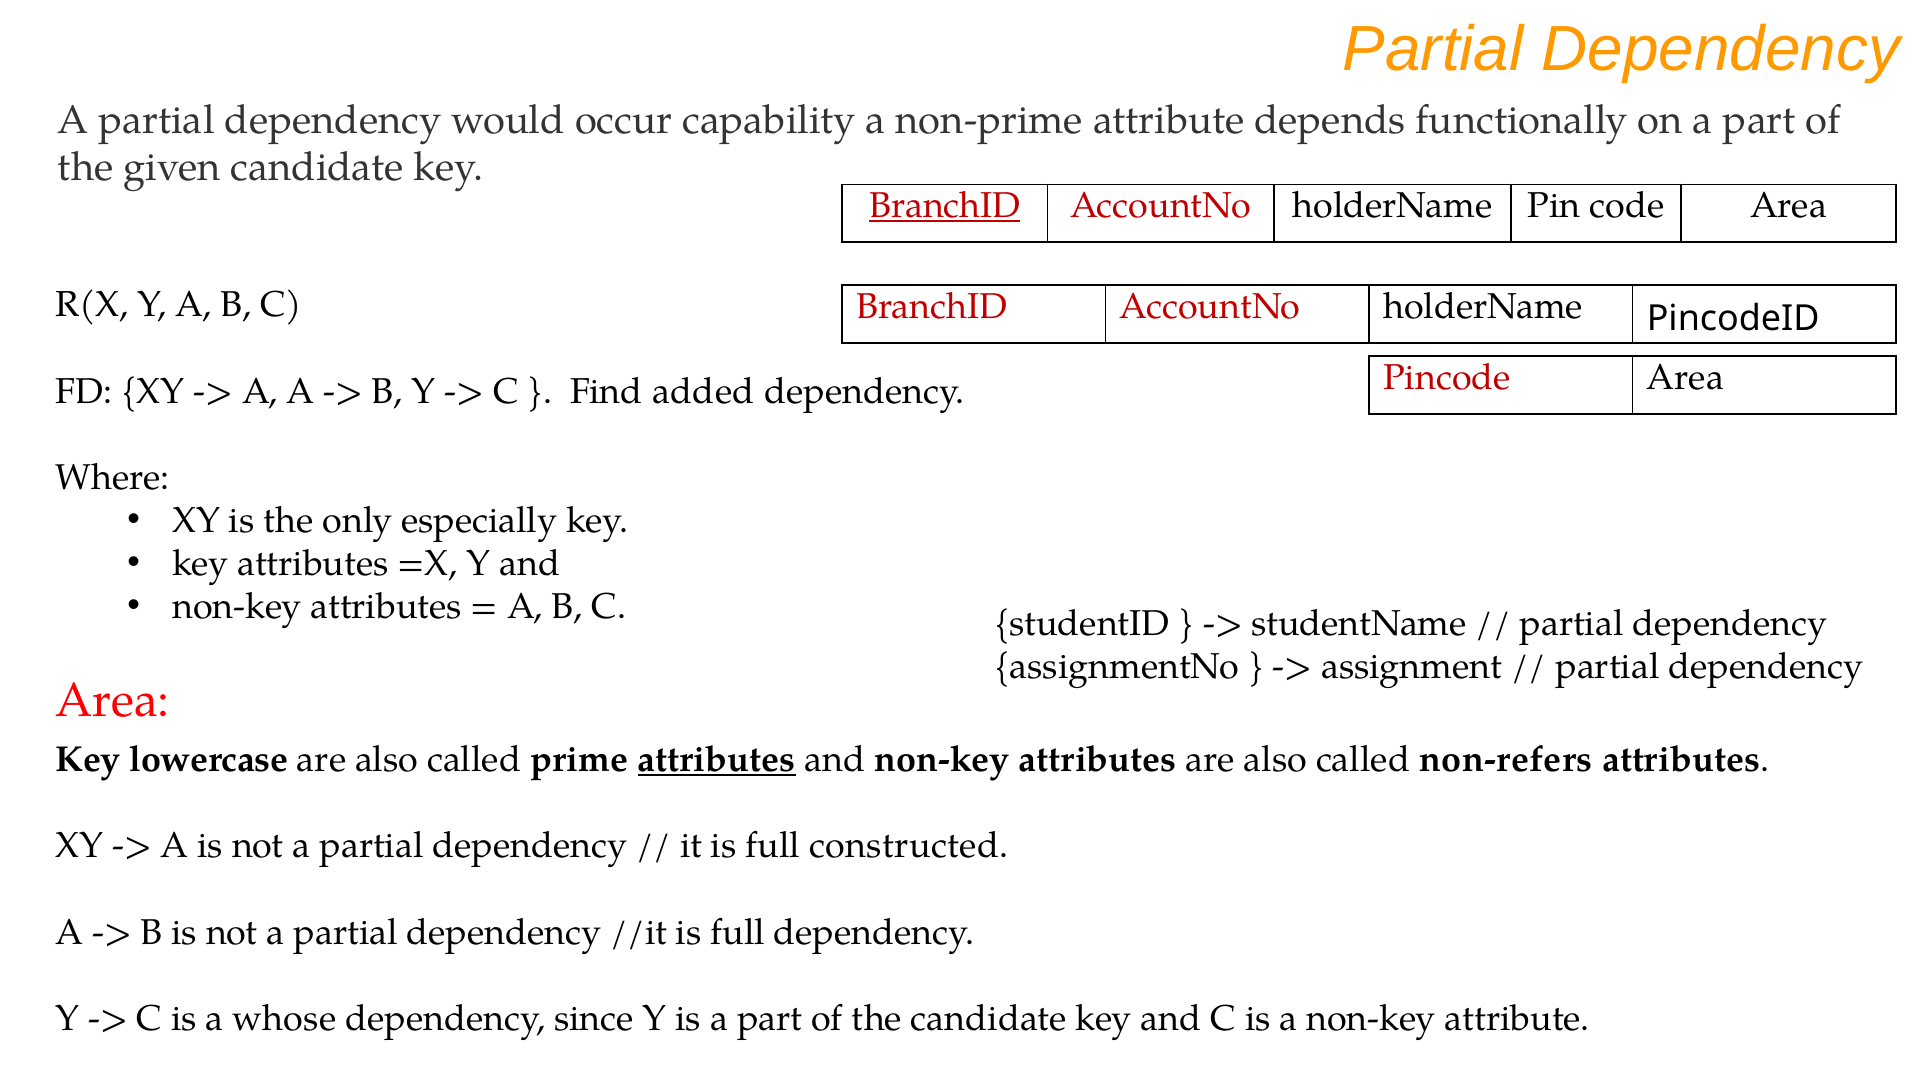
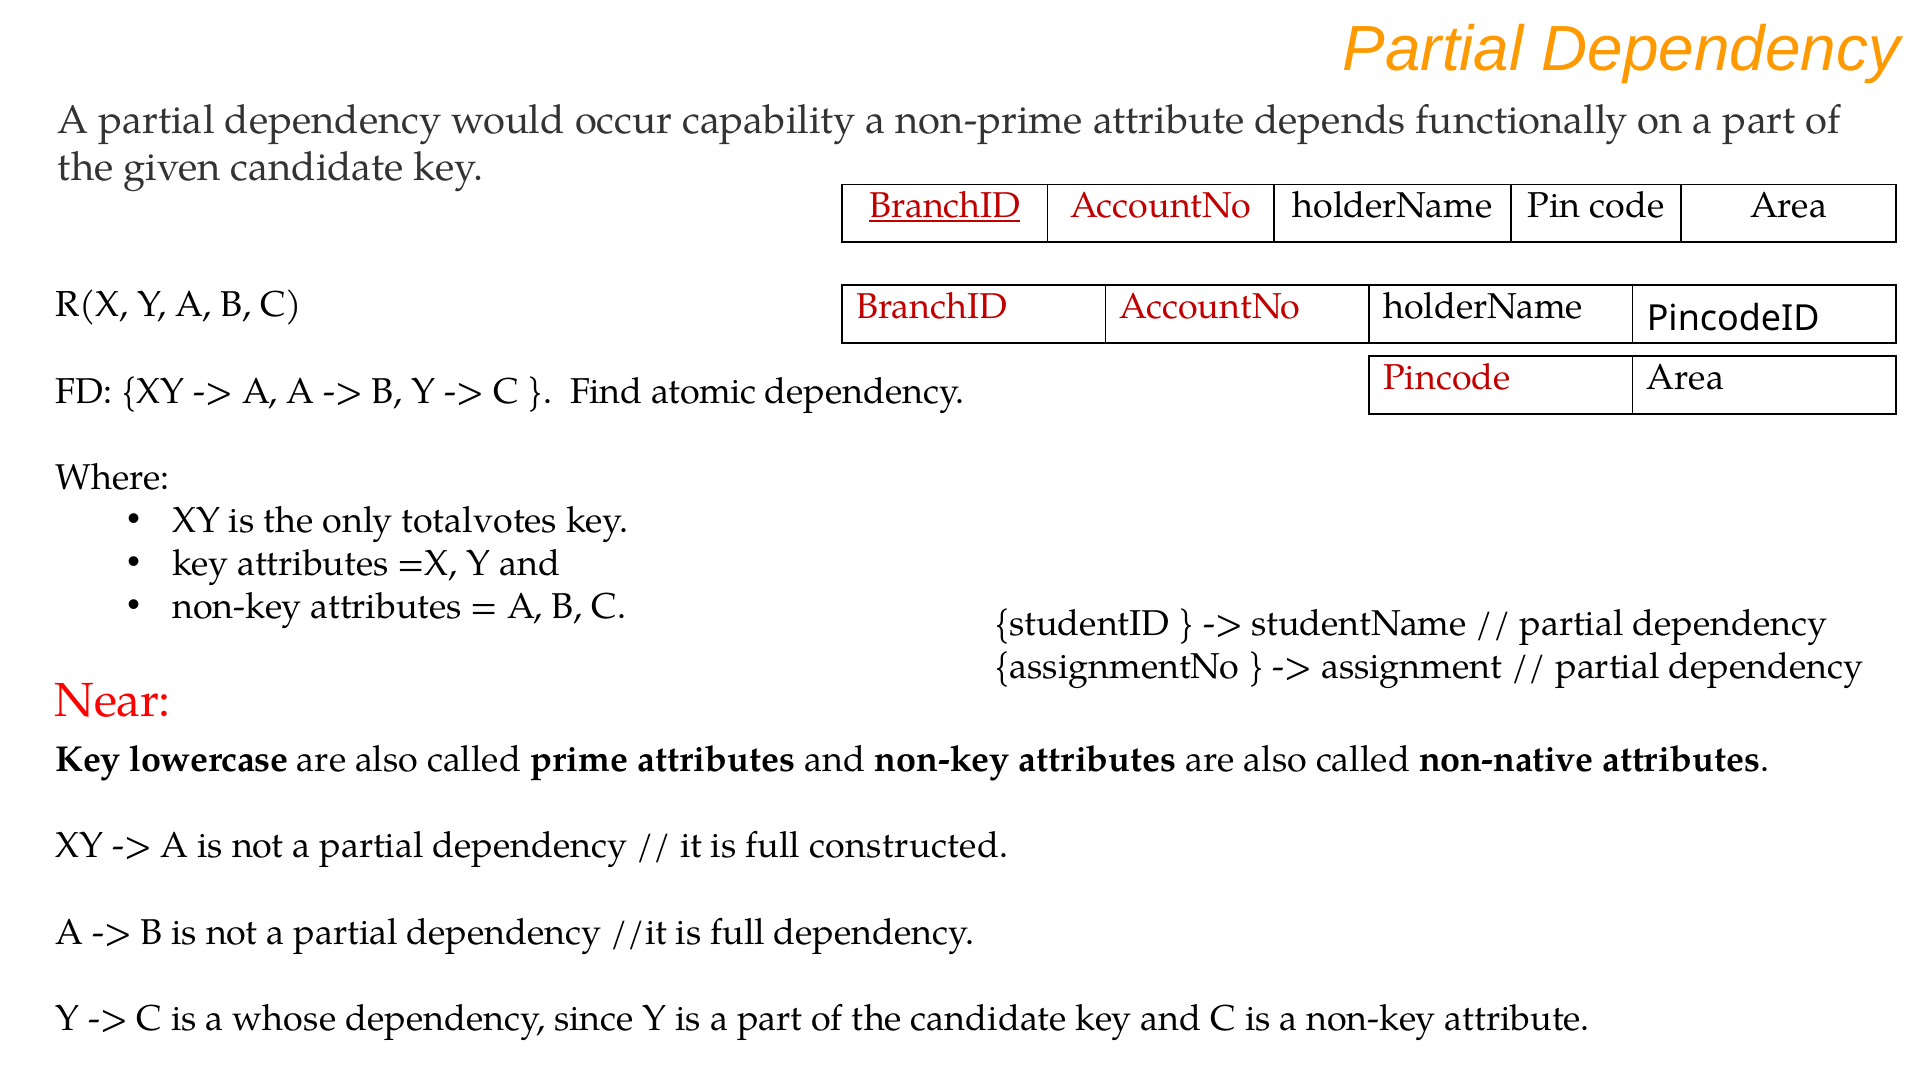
added: added -> atomic (704, 391)
especially: especially -> totalvotes (479, 521)
Area: Area -> Near (113, 701)
attributes underline: present -> none (717, 760)
non-refers: non-refers -> non-native (1506, 760)
